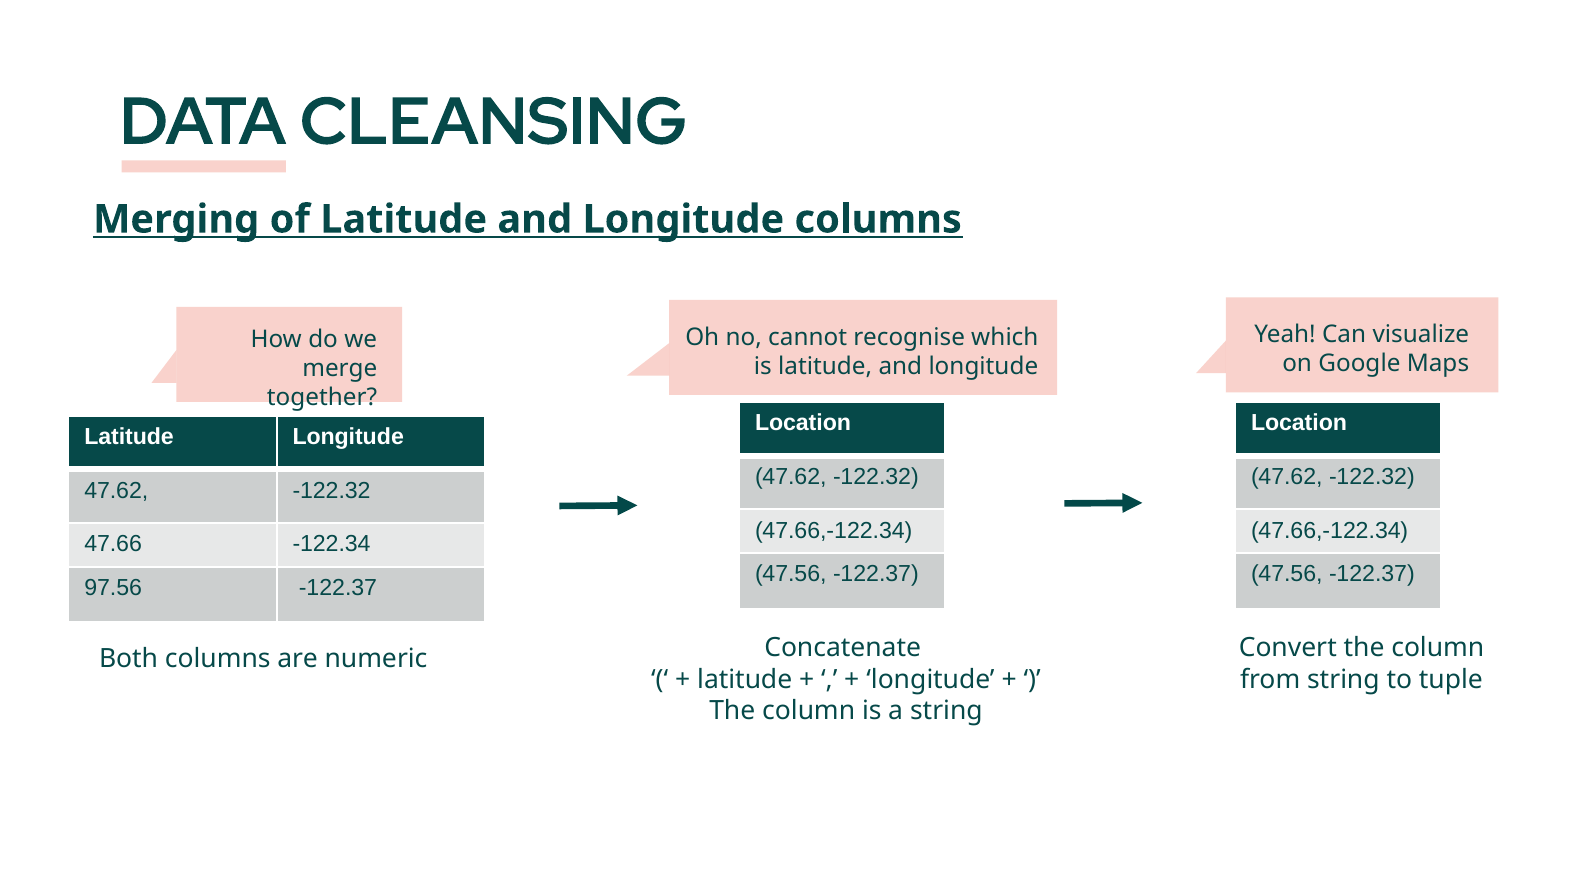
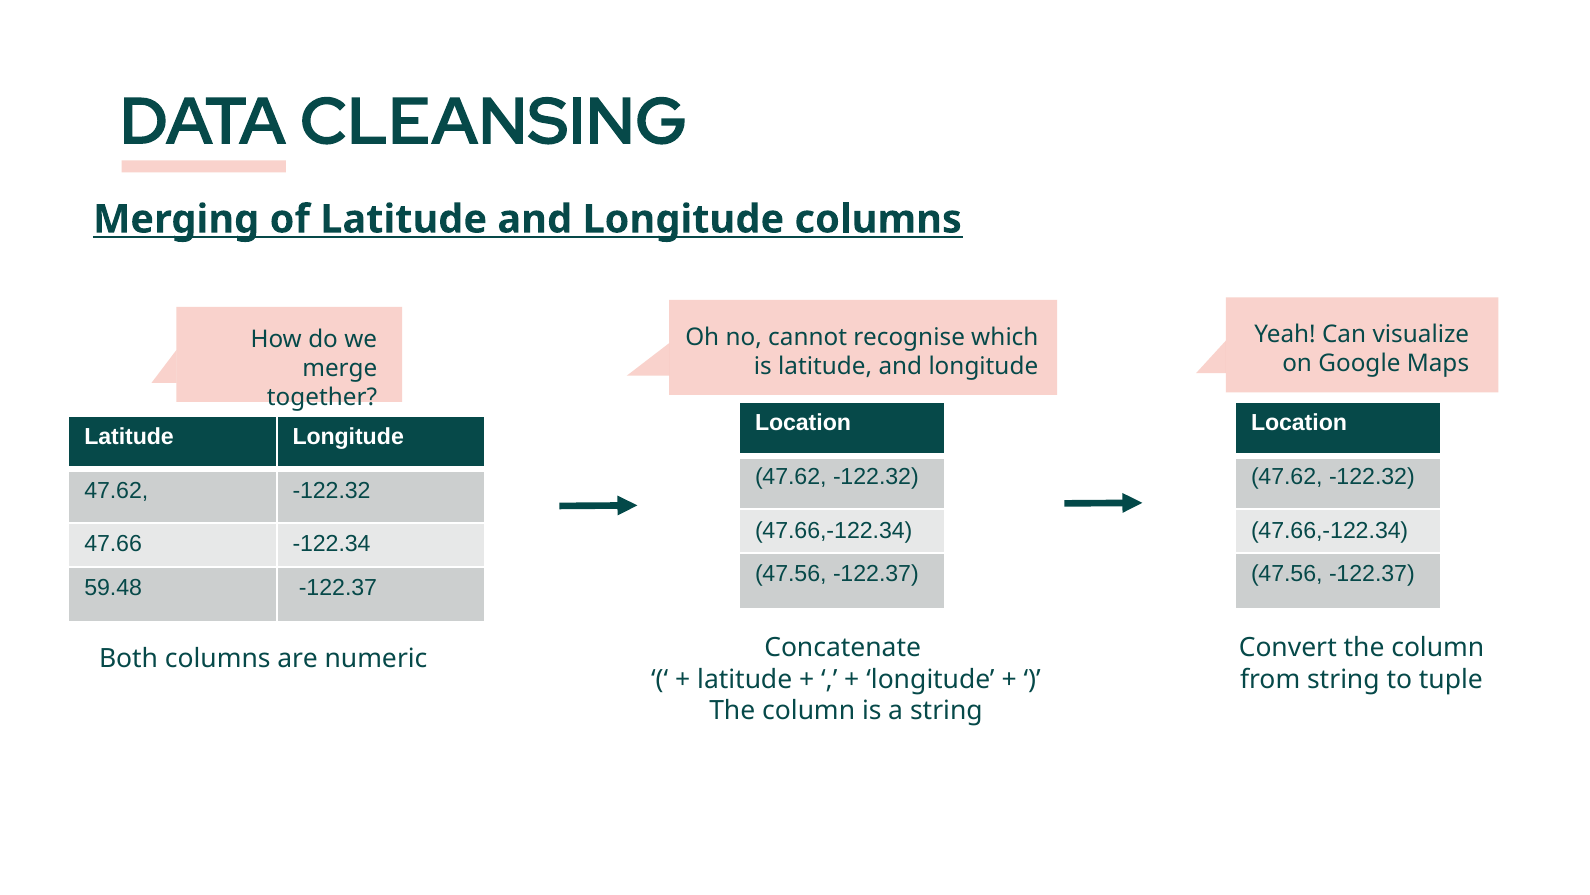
97.56: 97.56 -> 59.48 (113, 588)
